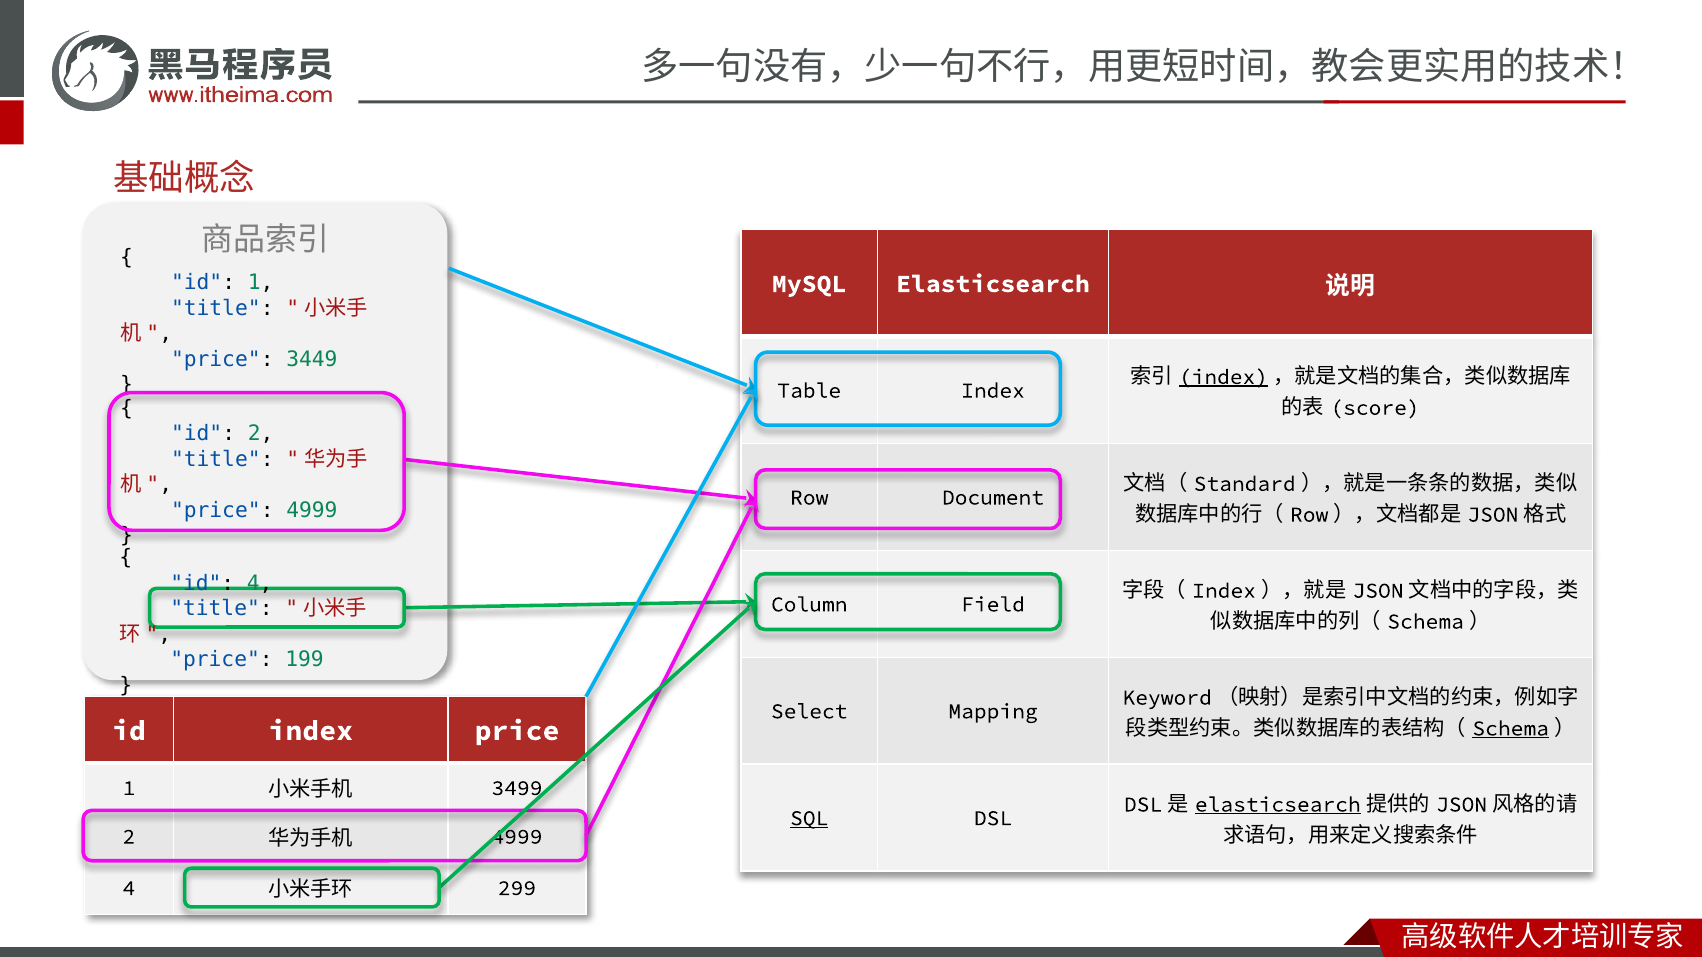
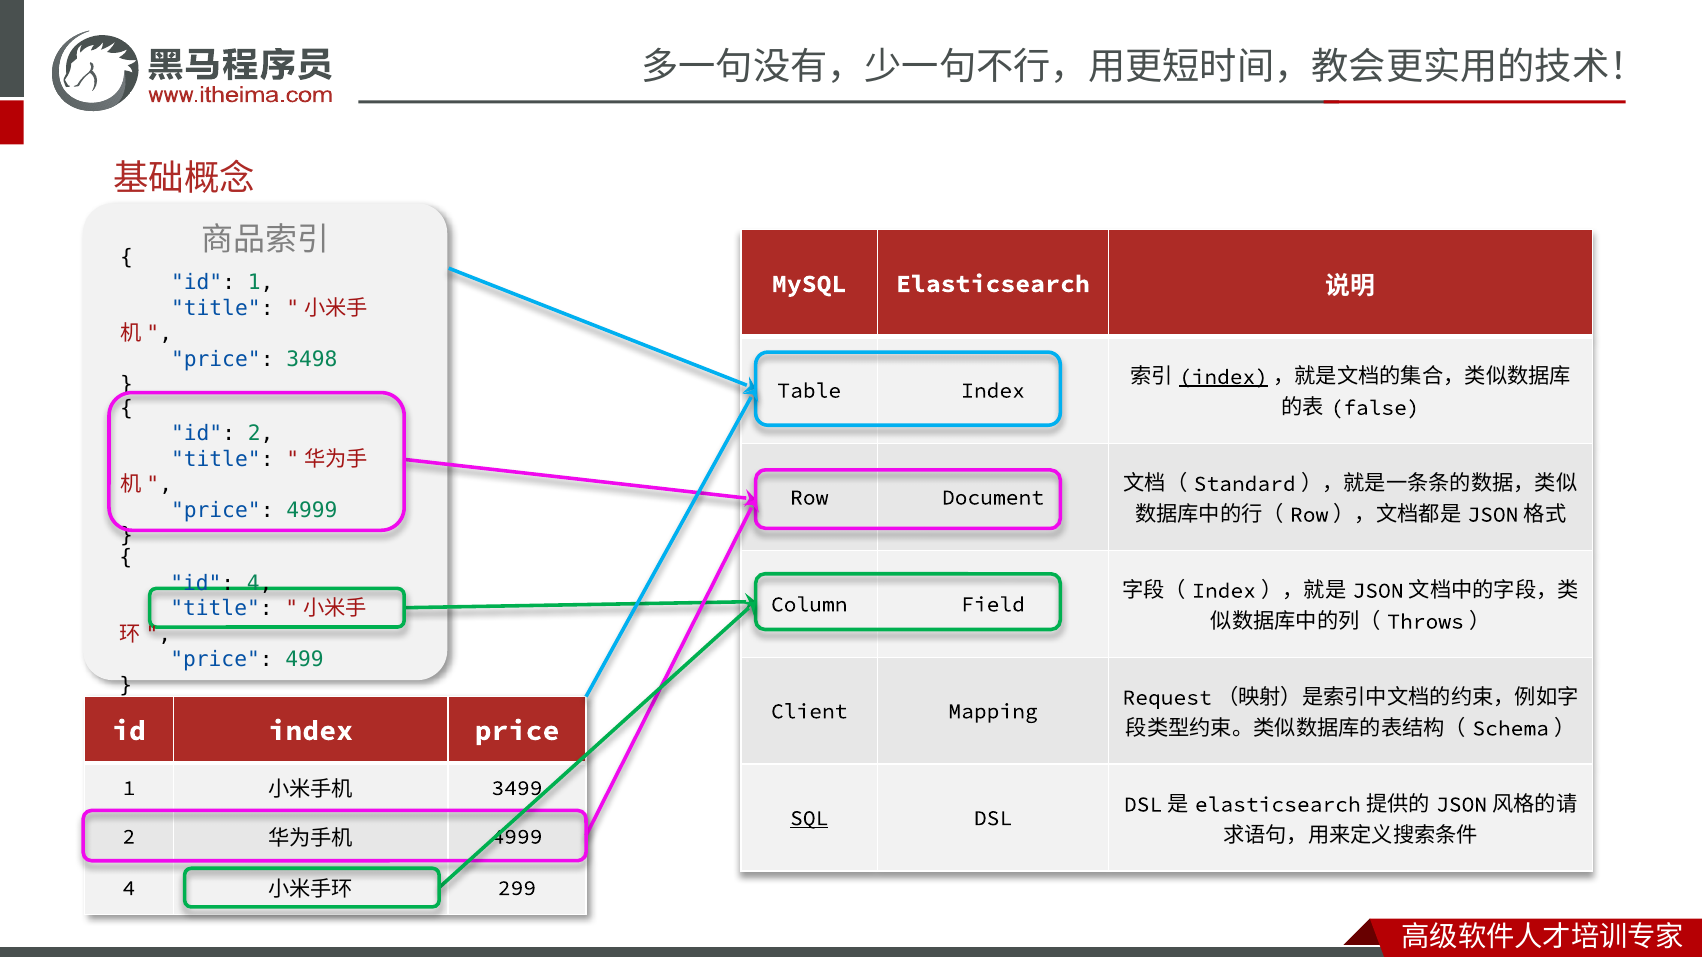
3449: 3449 -> 3498 (312, 360)
score: score -> false (1375, 408)
Schema: Schema -> Throws (1426, 622)
199: 199 -> 499 (305, 660)
Keyword: Keyword -> Request (1167, 698)
Select: Select -> Client (809, 712)
Schema underline: present -> none (1511, 729)
elasticsearch underline: present -> none (1278, 805)
